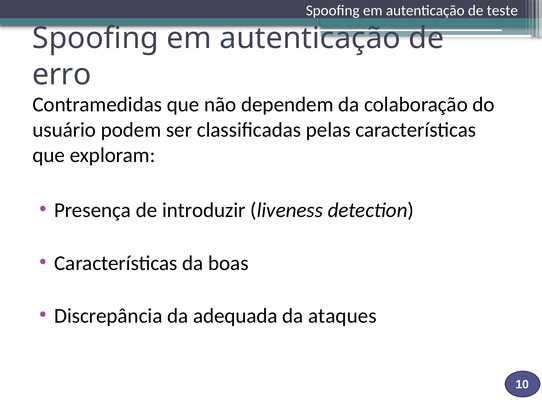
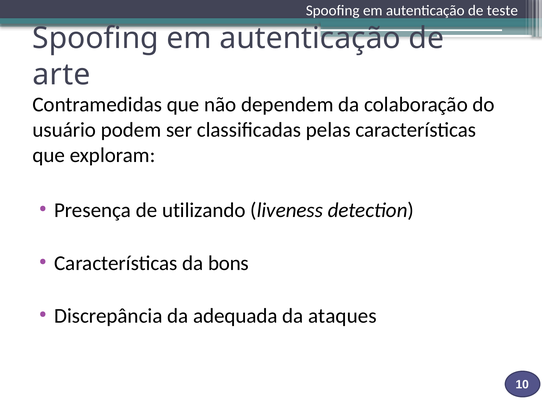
erro: erro -> arte (61, 75)
introduzir: introduzir -> utilizando (204, 211)
boas: boas -> bons (228, 263)
